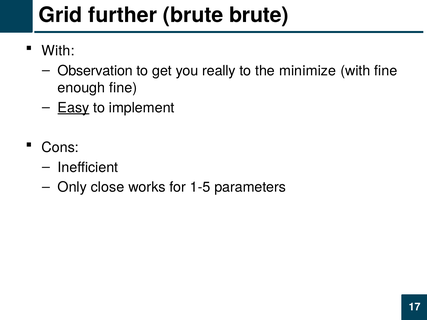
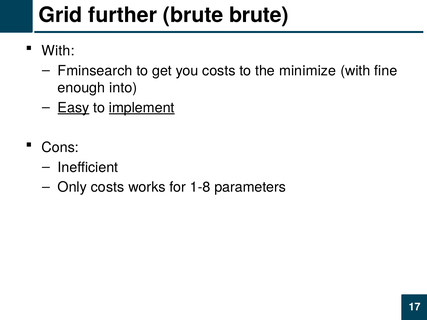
Observation: Observation -> Fminsearch (95, 71)
you really: really -> costs (219, 71)
enough fine: fine -> into (123, 88)
implement underline: none -> present (142, 108)
Only close: close -> costs (108, 187)
1-5: 1-5 -> 1-8 (200, 187)
